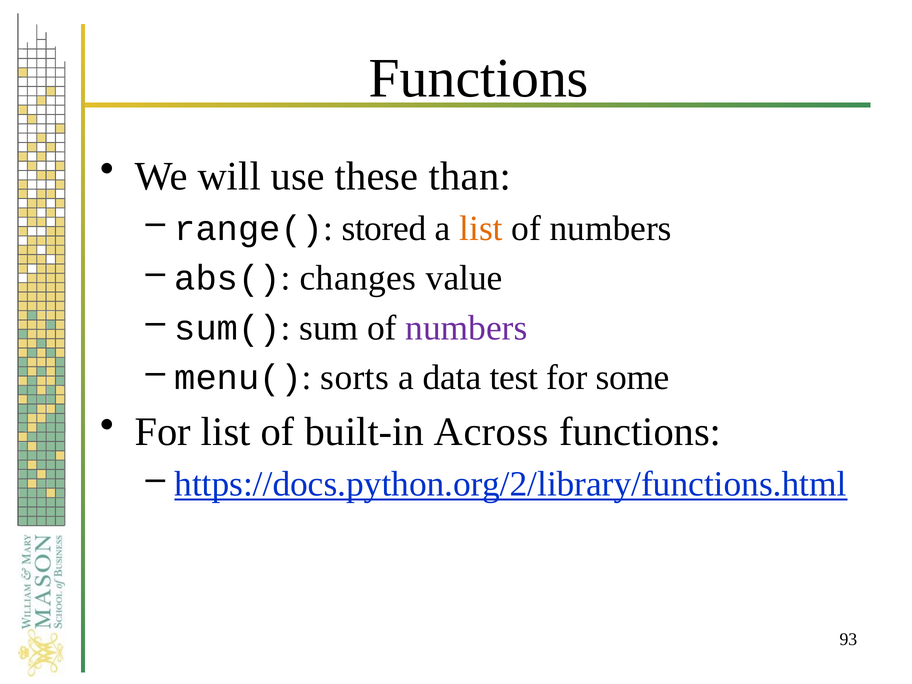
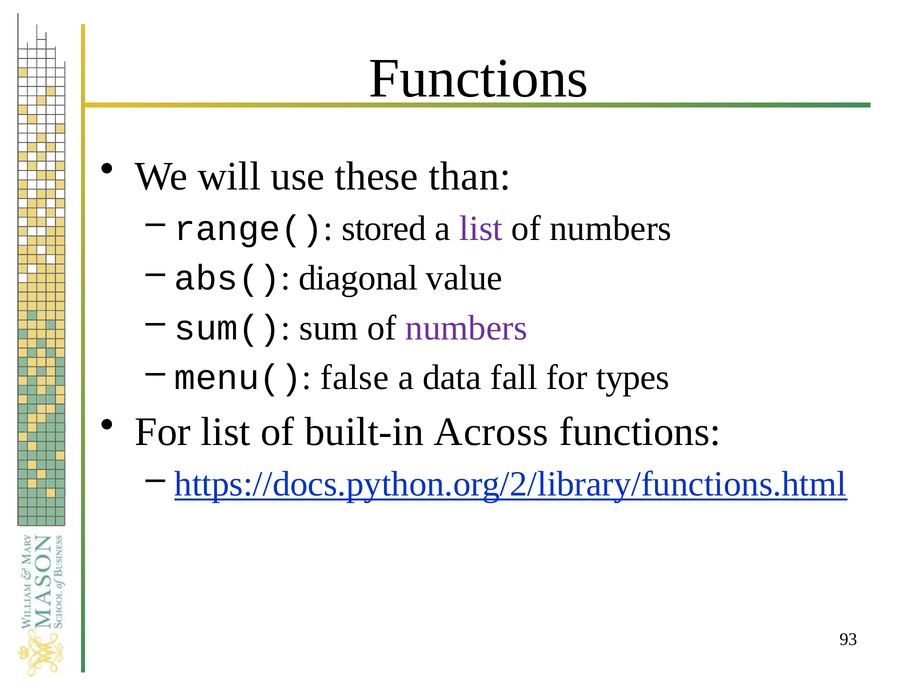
list colour: orange -> purple (481, 229)
changes: changes -> diagonal (358, 278)
sorts: sorts -> false (355, 378)
test: test -> fall (514, 378)
some: some -> types (633, 378)
